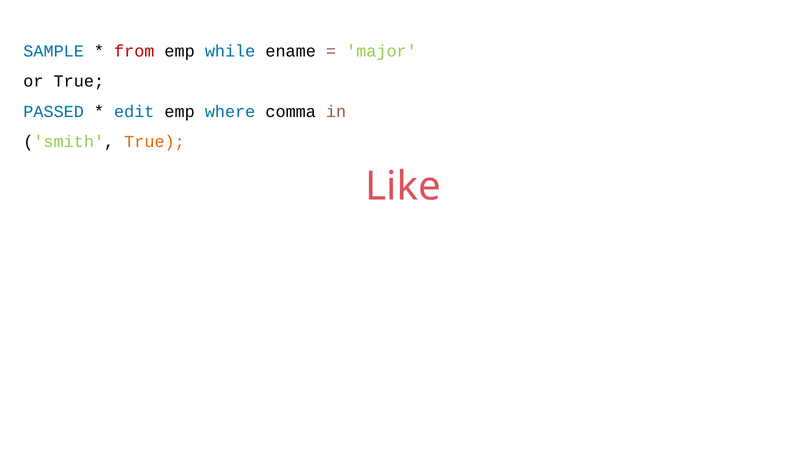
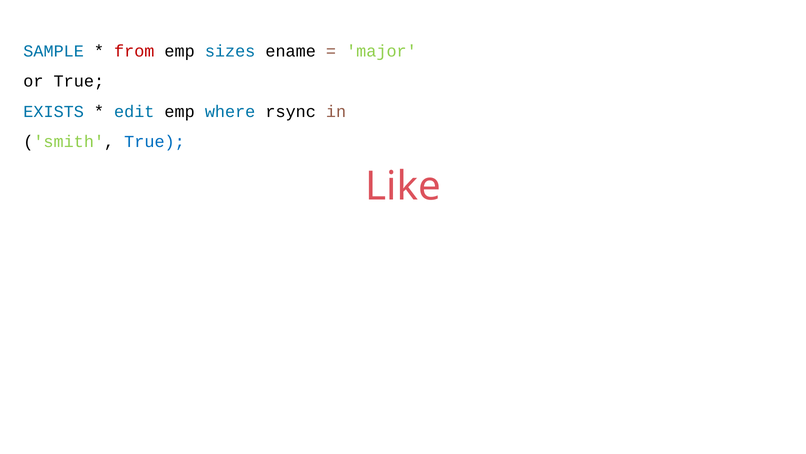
while: while -> sizes (230, 51)
PASSED: PASSED -> EXISTS (54, 111)
comma: comma -> rsync (291, 111)
True colour: orange -> blue (154, 142)
